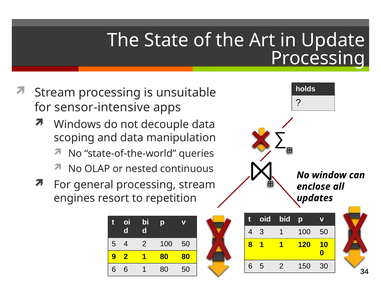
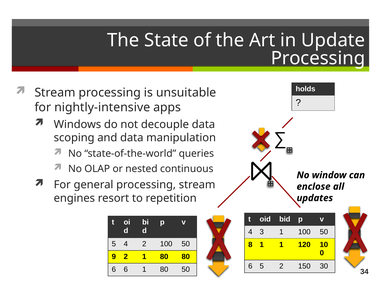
sensor-intensive: sensor-intensive -> nightly-intensive (102, 107)
